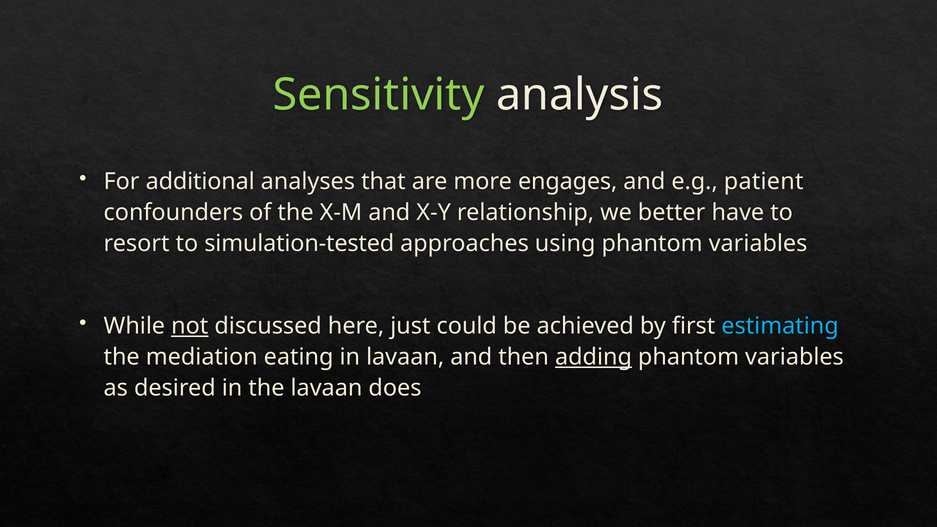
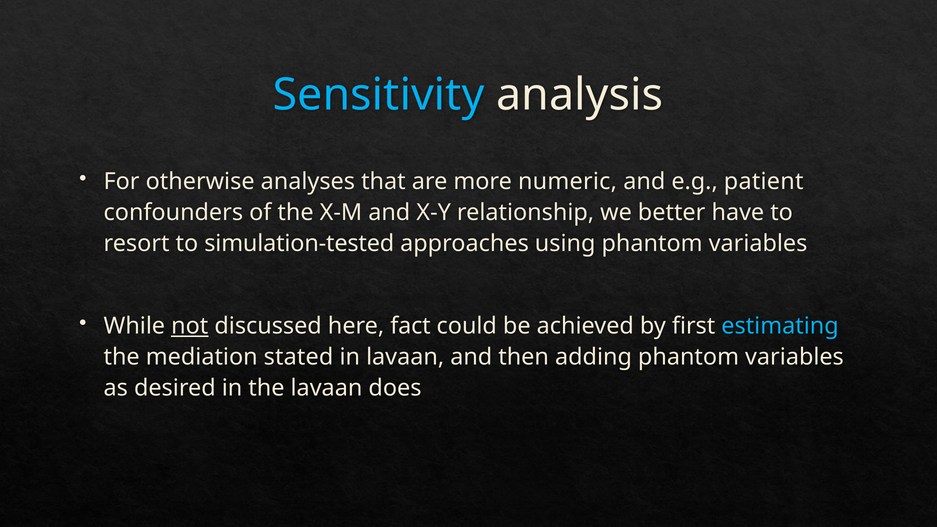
Sensitivity colour: light green -> light blue (379, 95)
additional: additional -> otherwise (200, 182)
engages: engages -> numeric (567, 182)
just: just -> fact (411, 326)
eating: eating -> stated (298, 357)
adding underline: present -> none (593, 357)
